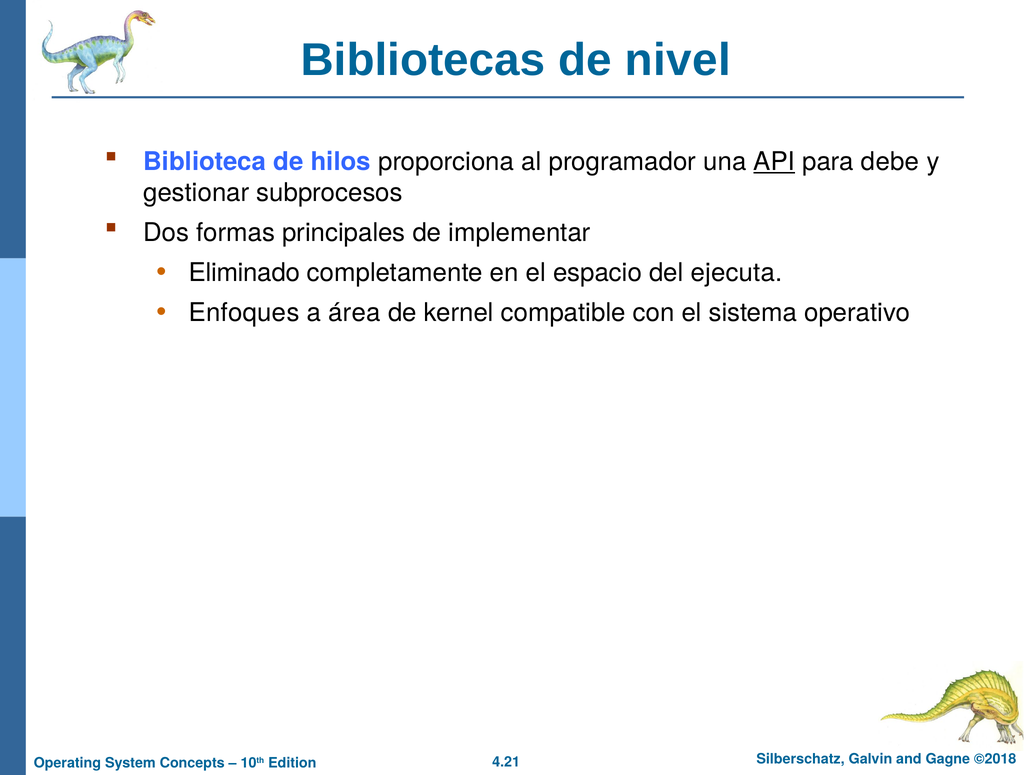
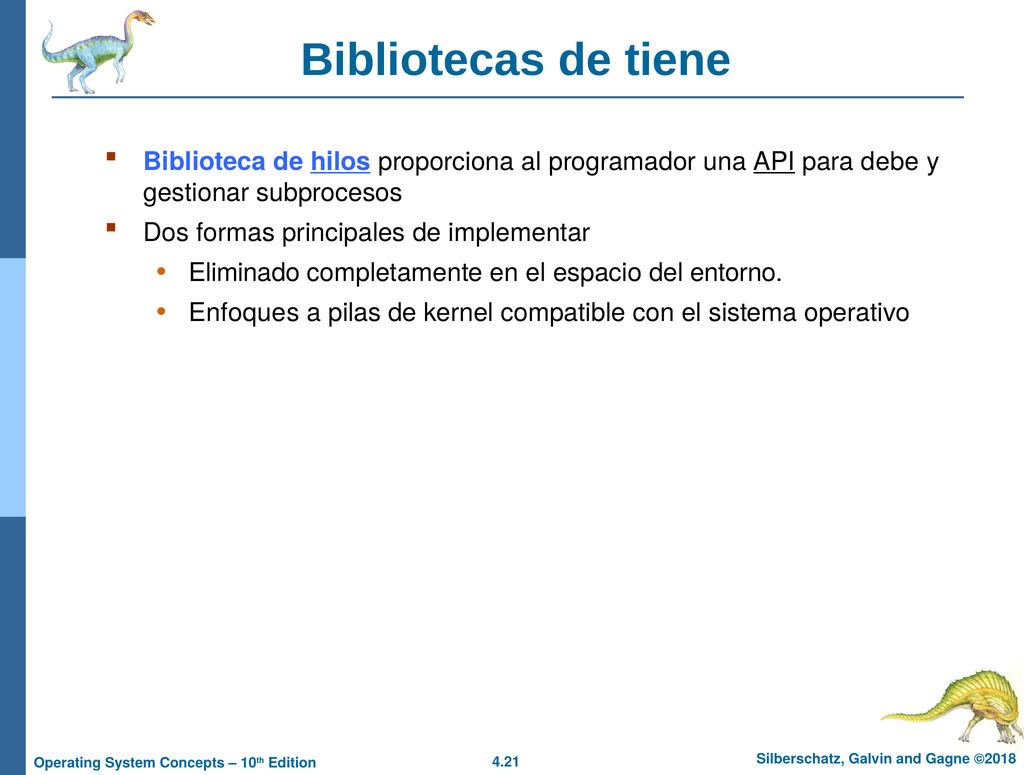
nivel: nivel -> tiene (678, 60)
hilos underline: none -> present (341, 162)
ejecuta: ejecuta -> entorno (737, 273)
área: área -> pilas (355, 313)
